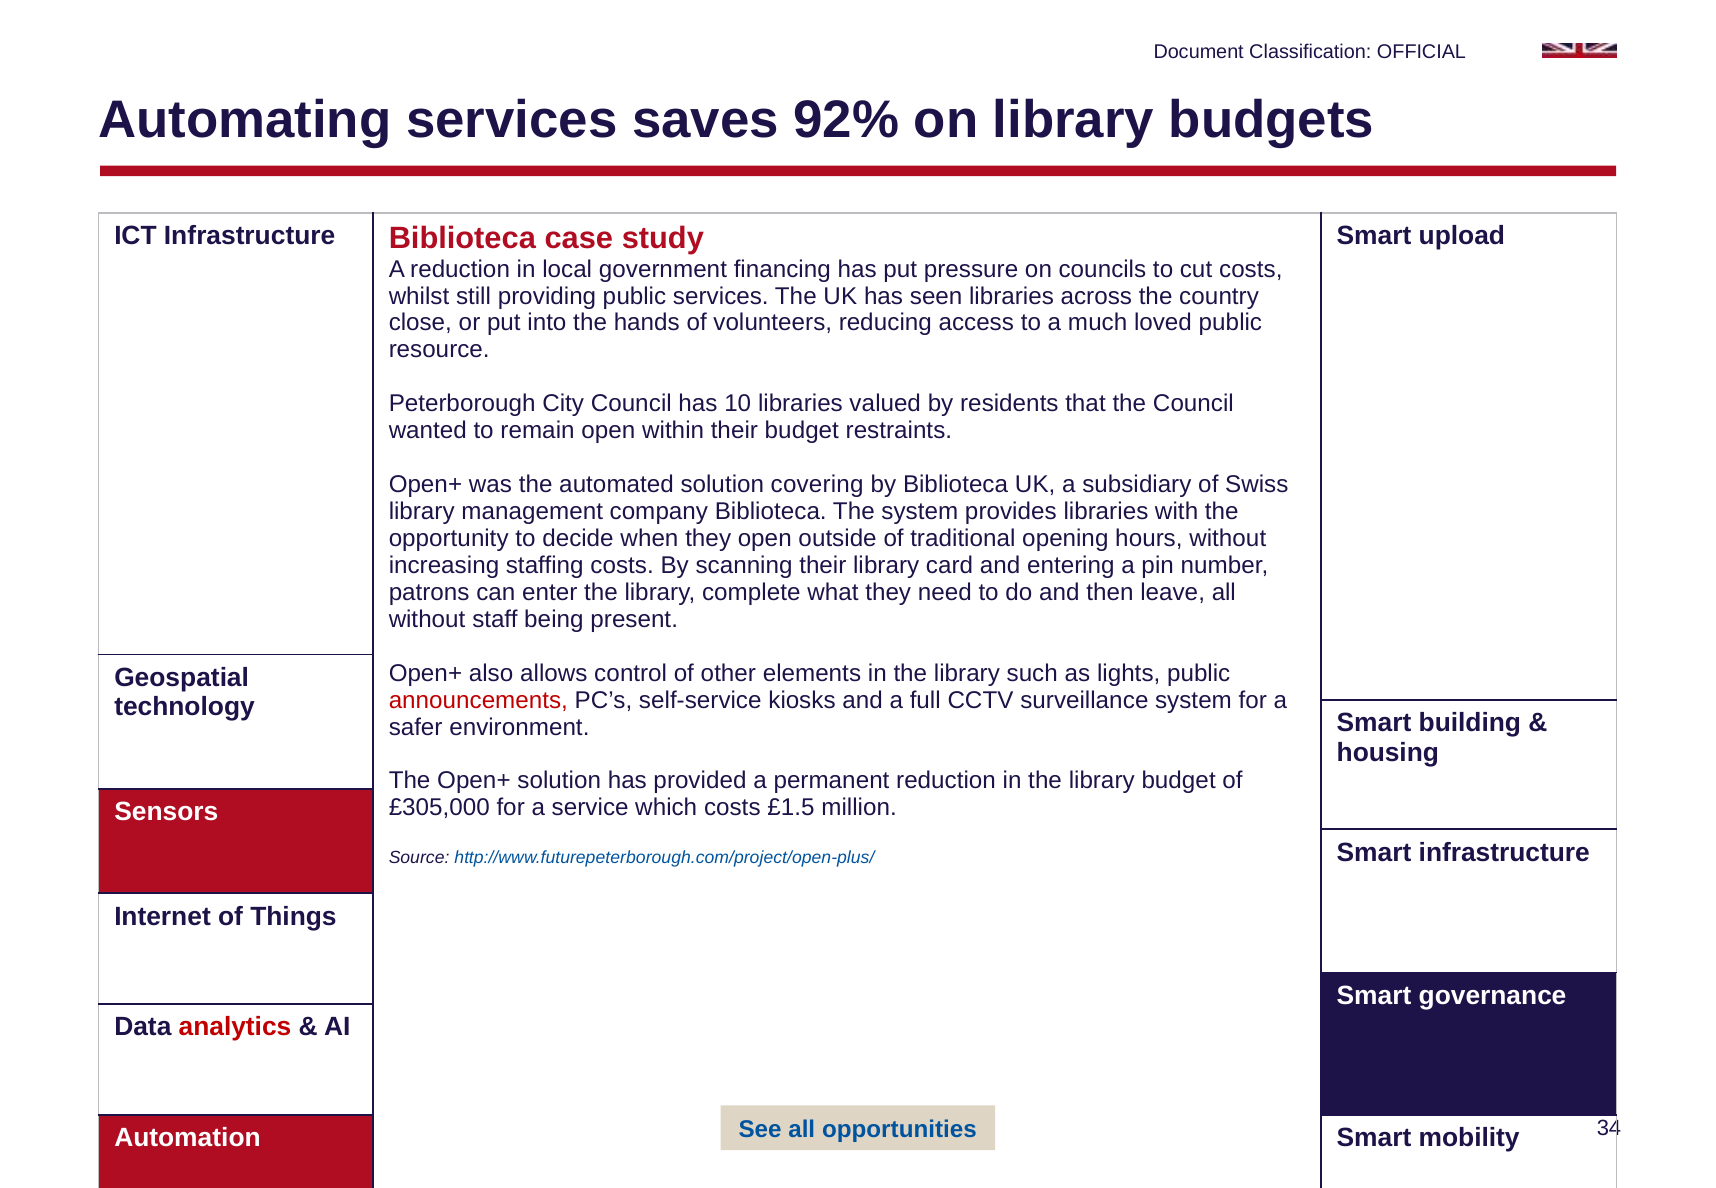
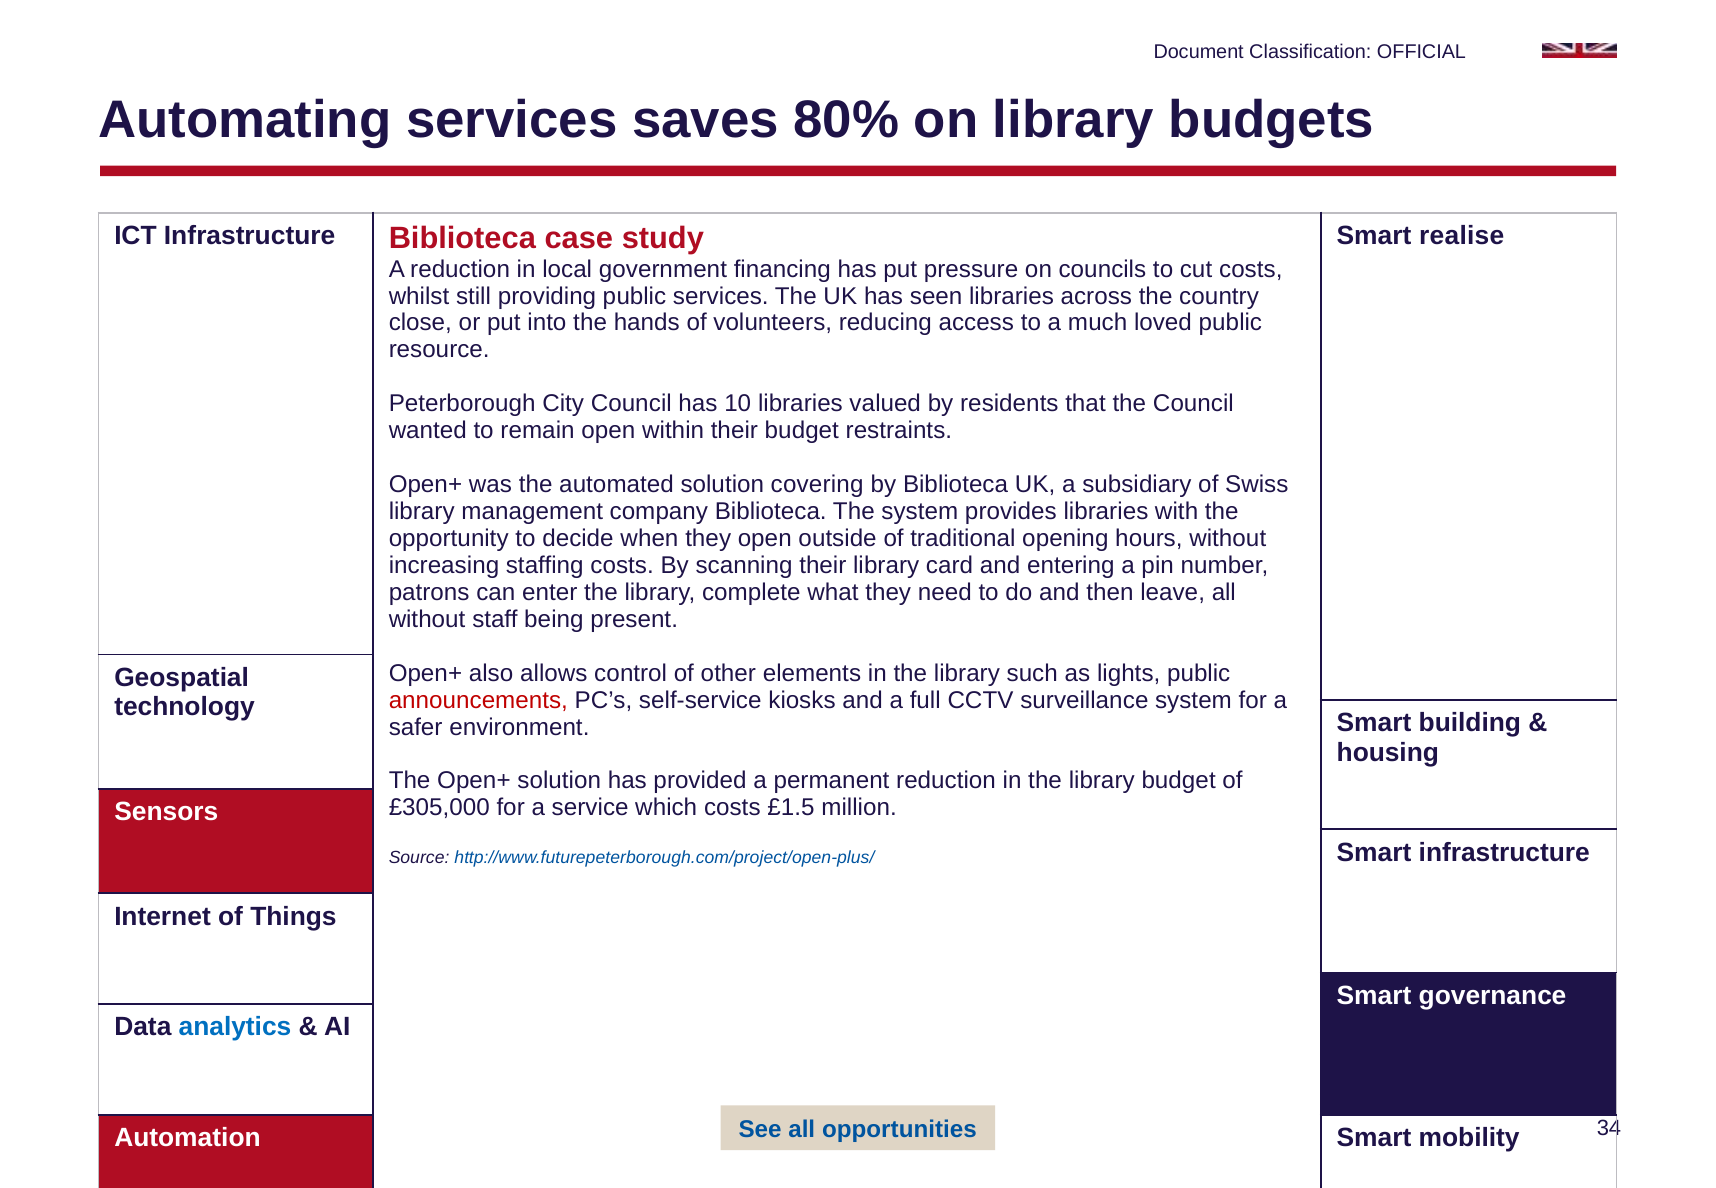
92%: 92% -> 80% (846, 120)
upload: upload -> realise (1462, 236)
analytics colour: red -> blue (235, 1027)
